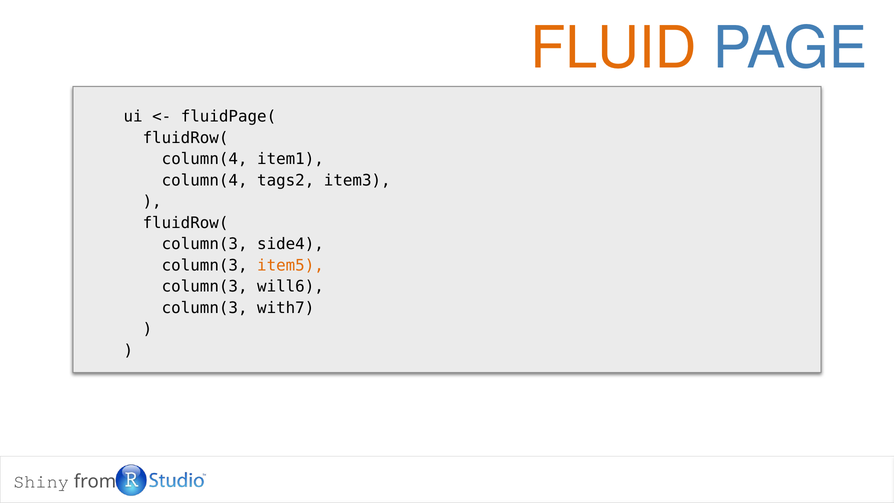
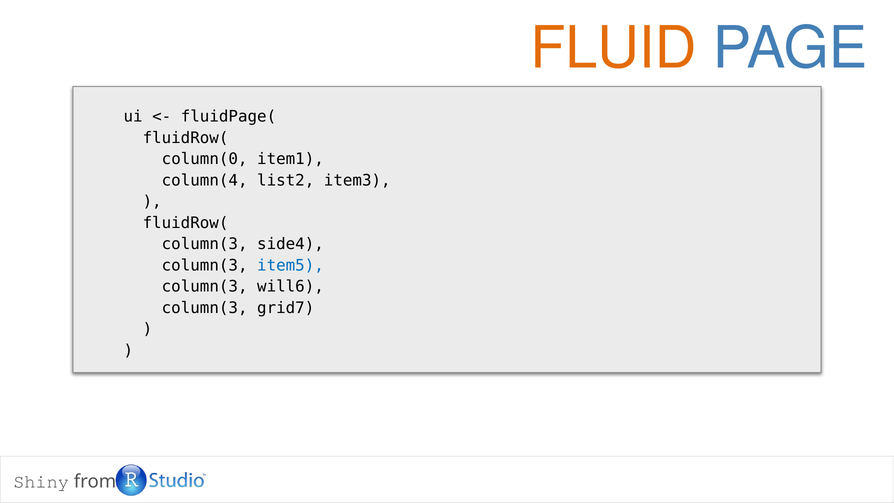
column(4: column(4 -> column(0 (205, 159)
tags2: tags2 -> list2 (286, 180)
item5 colour: orange -> blue (290, 265)
with7: with7 -> grid7 (286, 308)
